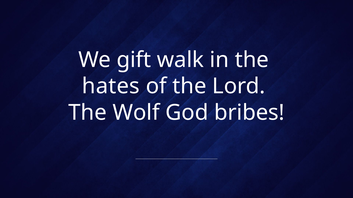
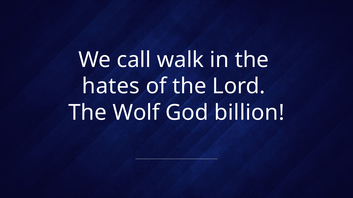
gift: gift -> call (134, 60)
bribes: bribes -> billion (249, 113)
